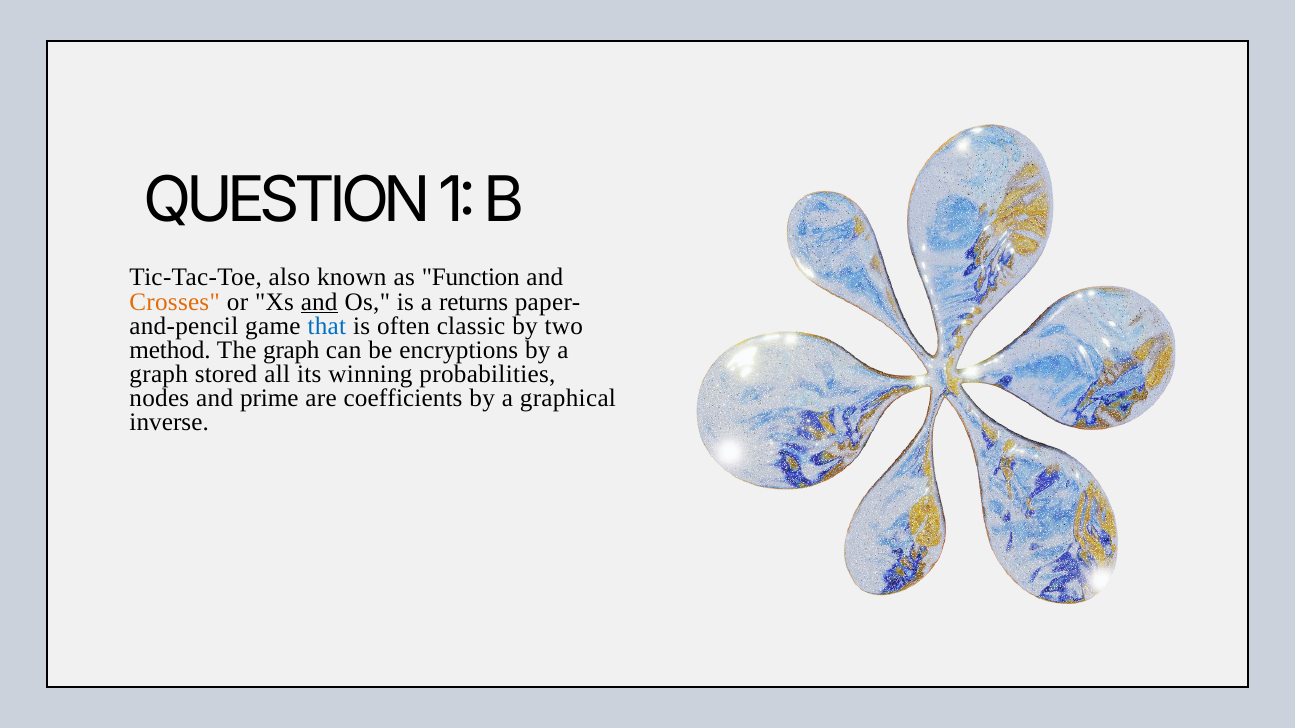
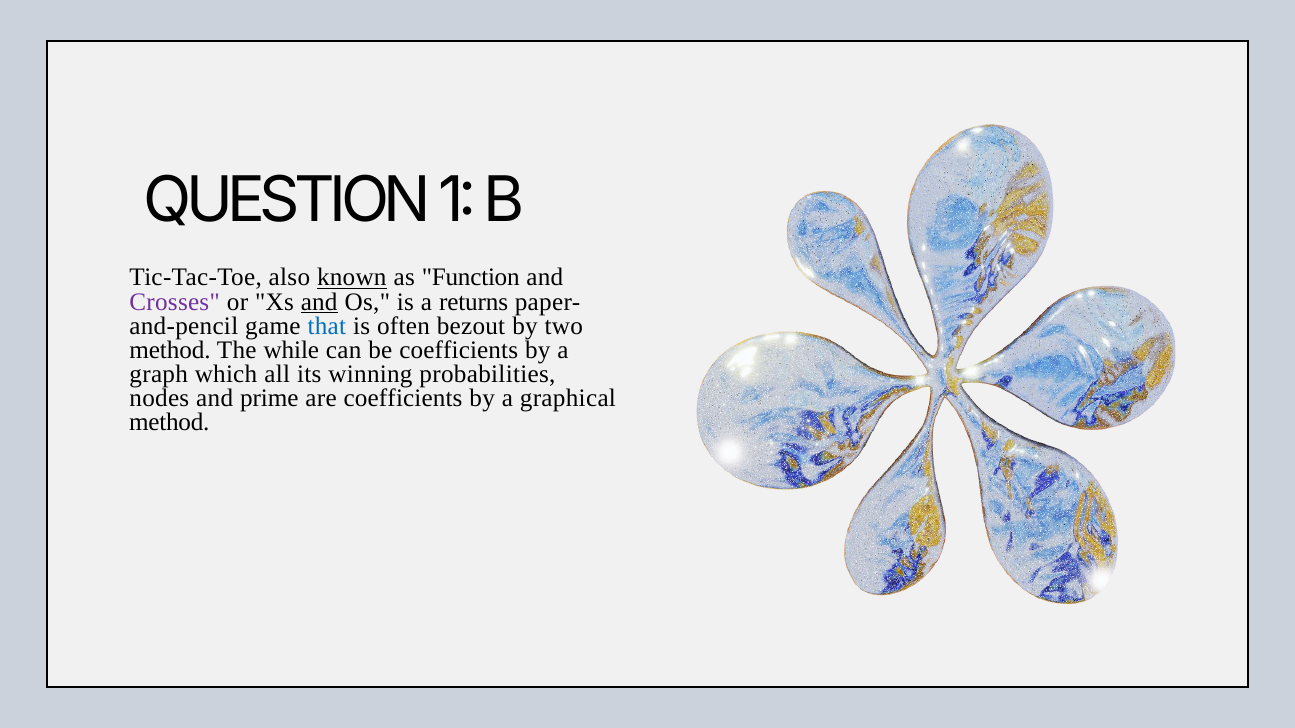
known underline: none -> present (352, 278)
Crosses colour: orange -> purple (175, 302)
classic: classic -> bezout (471, 326)
The graph: graph -> while (291, 350)
be encryptions: encryptions -> coefficients (459, 350)
stored: stored -> which (226, 374)
inverse: inverse -> method (169, 423)
